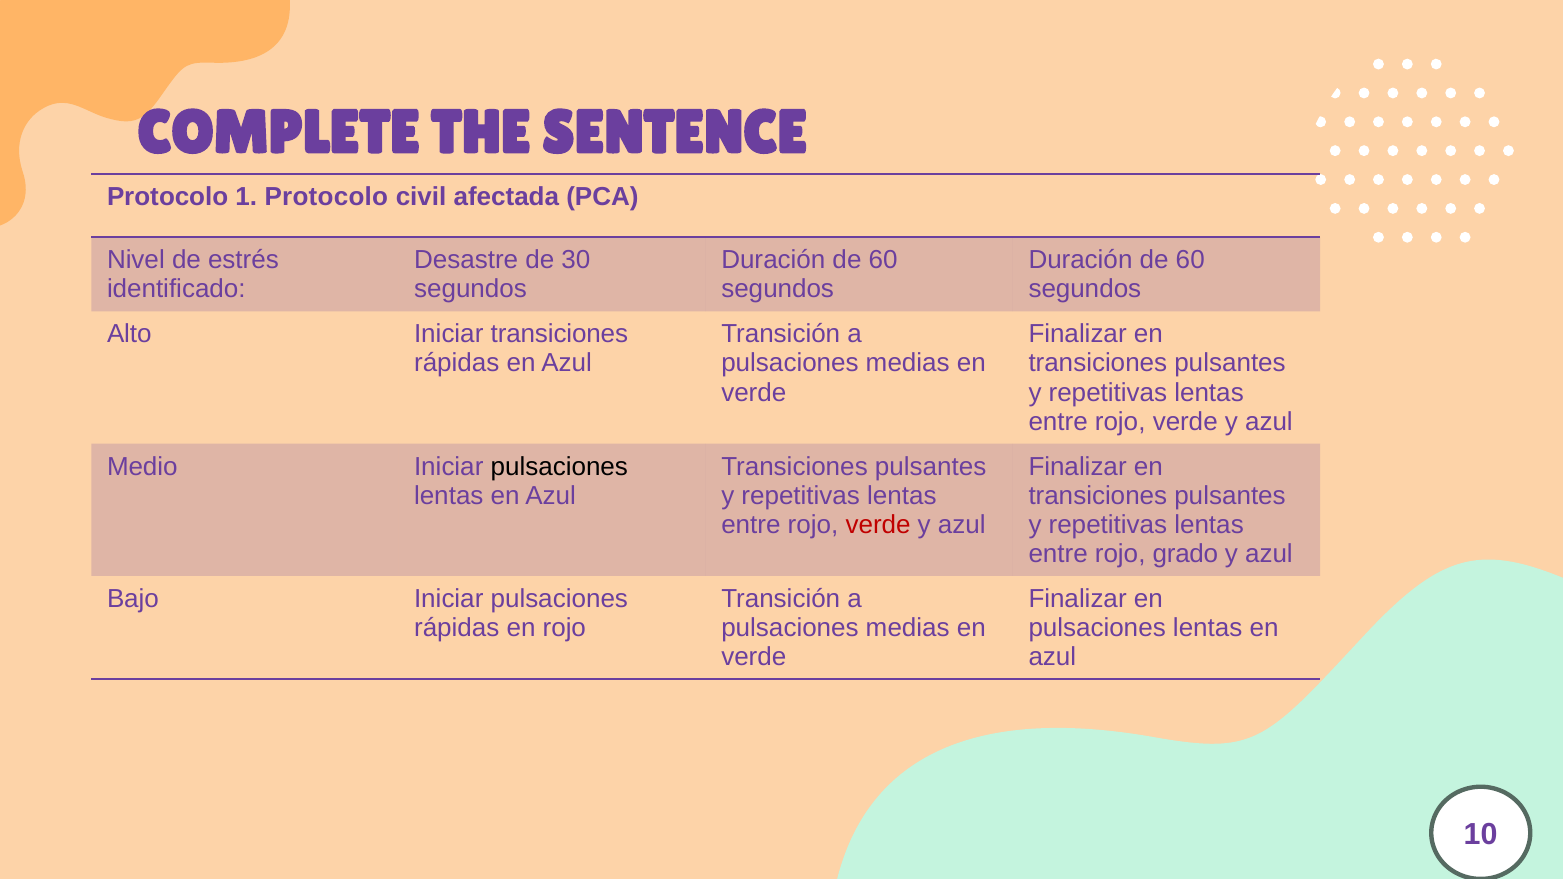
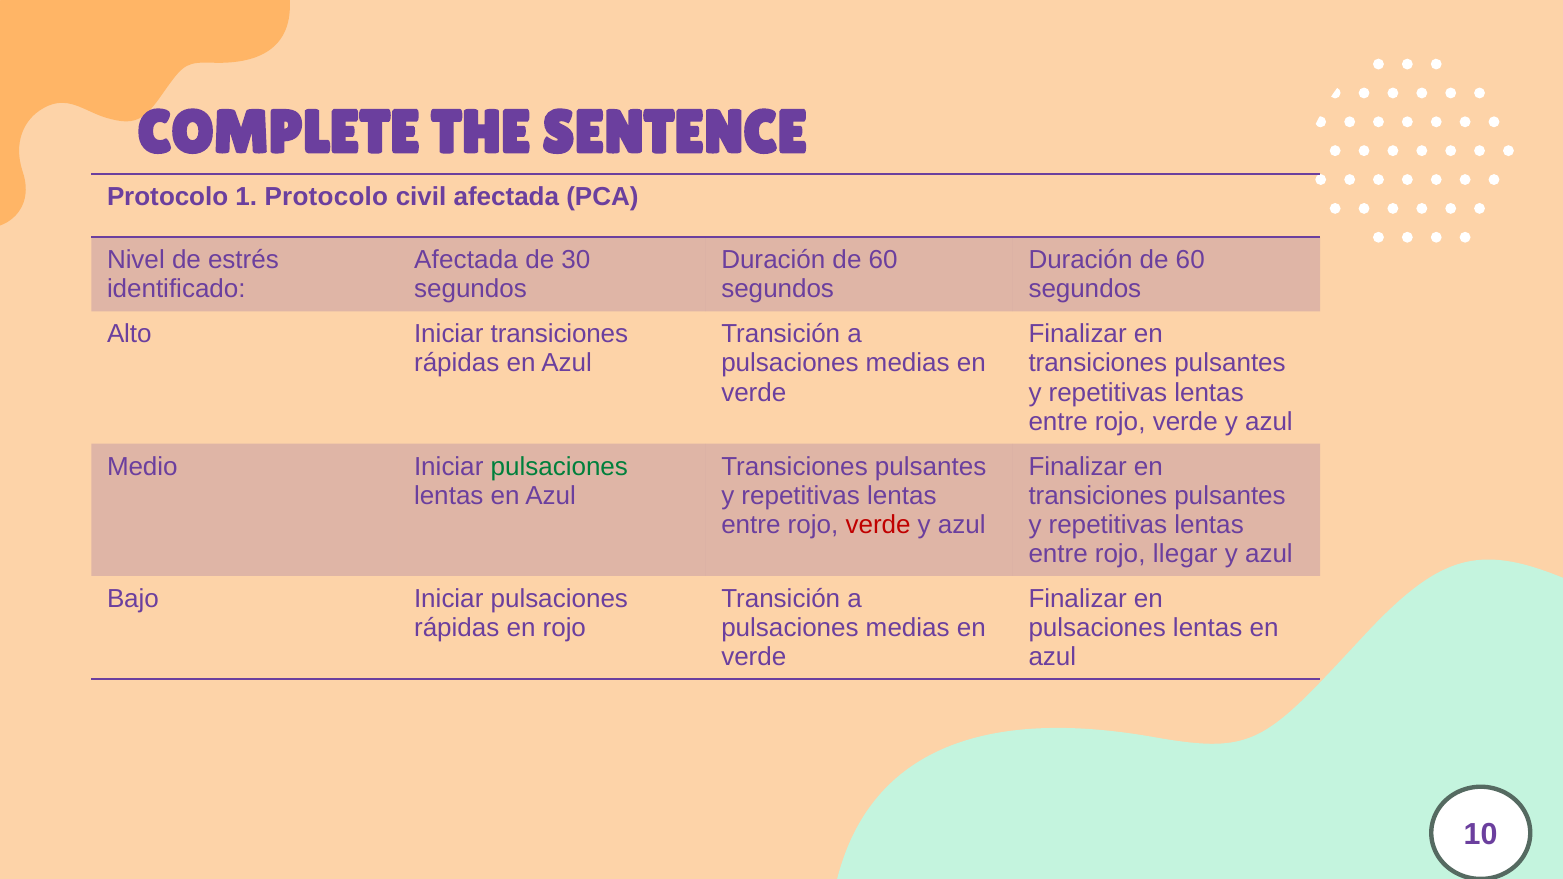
Desastre: Desastre -> Afectada (466, 260)
pulsaciones colour: black -> green (559, 467)
grado: grado -> llegar (1185, 554)
